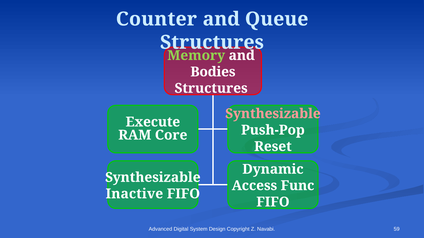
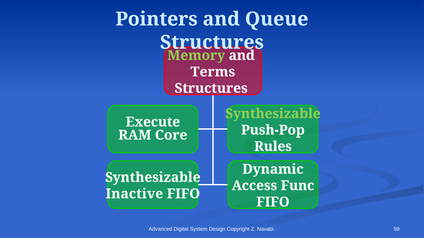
Counter: Counter -> Pointers (157, 19)
Bodies: Bodies -> Terms (213, 72)
Synthesizable colour: pink -> light green (273, 114)
Reset: Reset -> Rules (273, 147)
